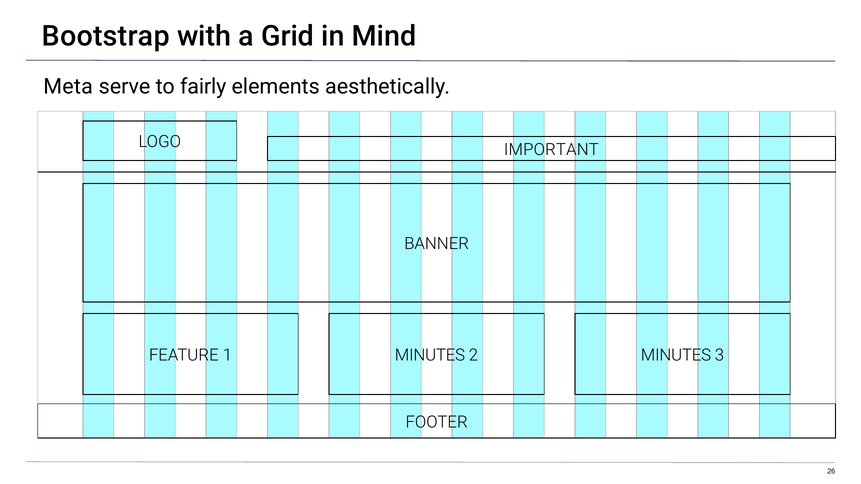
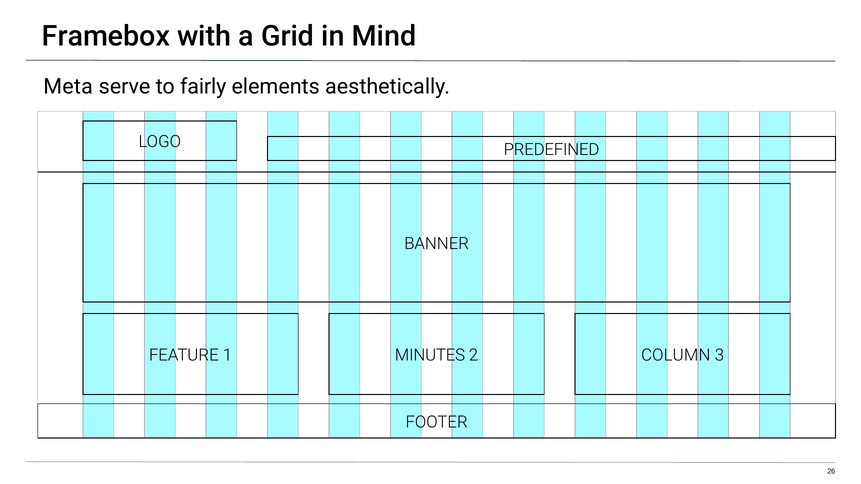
Bootstrap: Bootstrap -> Framebox (106, 36)
IMPORTANT: IMPORTANT -> PREDEFINED (552, 150)
2 MINUTES: MINUTES -> COLUMN (676, 355)
